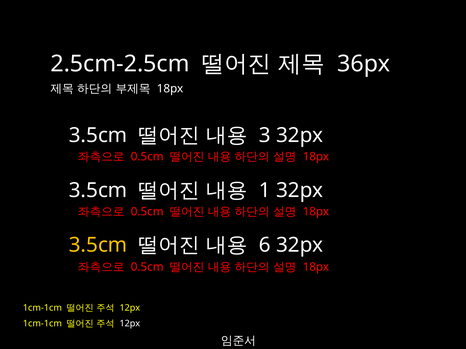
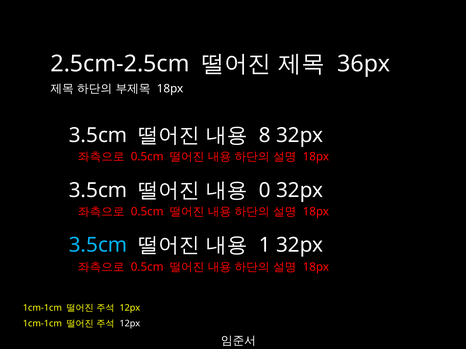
3: 3 -> 8 (265, 135)
1: 1 -> 0 (265, 190)
3.5cm colour: yellow -> light blue (98, 246)
6: 6 -> 1 (265, 246)
